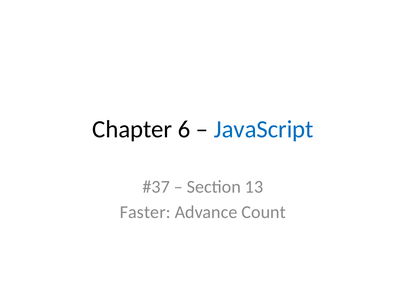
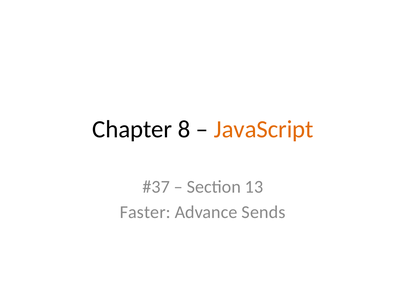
6: 6 -> 8 (184, 129)
JavaScript colour: blue -> orange (264, 129)
Count: Count -> Sends (264, 212)
